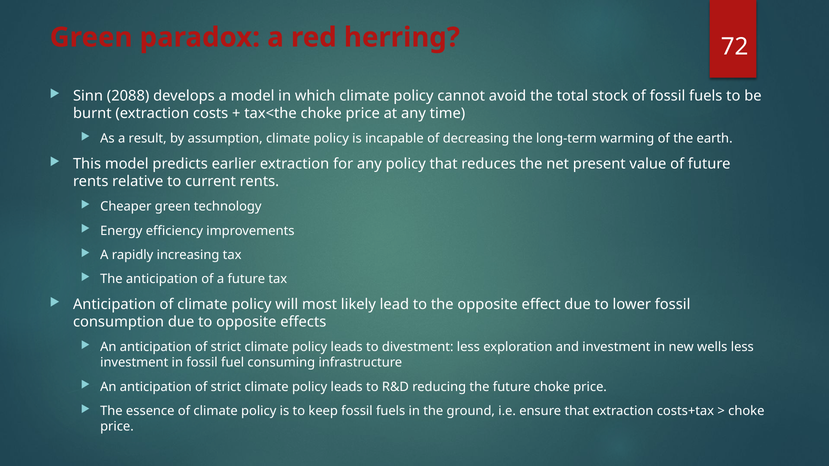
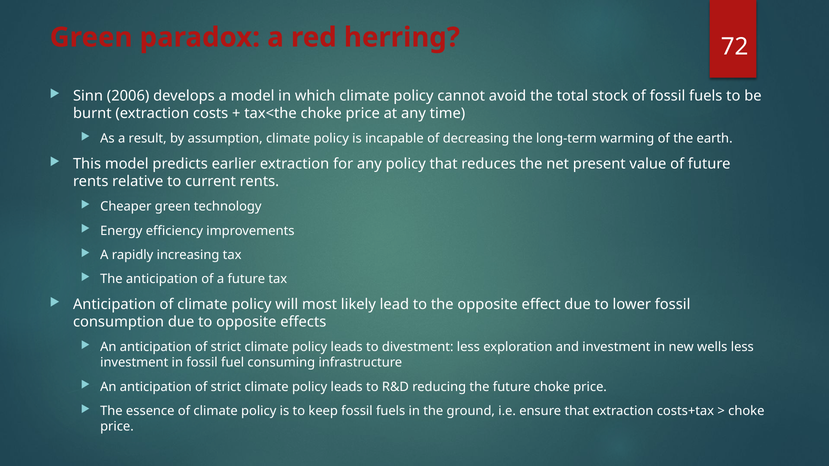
2088: 2088 -> 2006 (128, 96)
